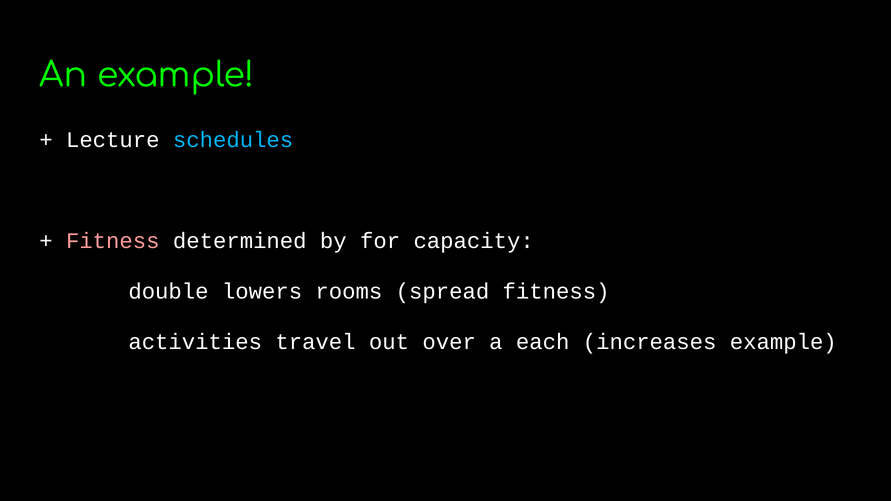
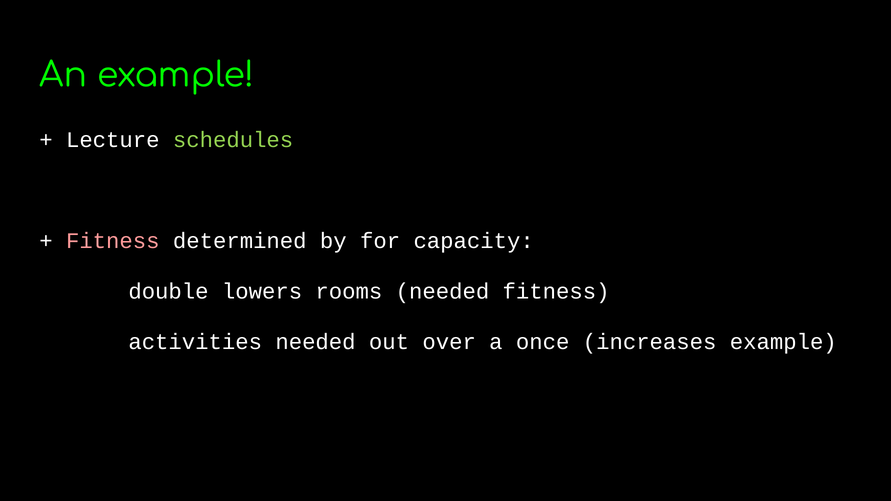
schedules colour: light blue -> light green (233, 140)
rooms spread: spread -> needed (442, 292)
activities travel: travel -> needed (315, 342)
each: each -> once (543, 342)
